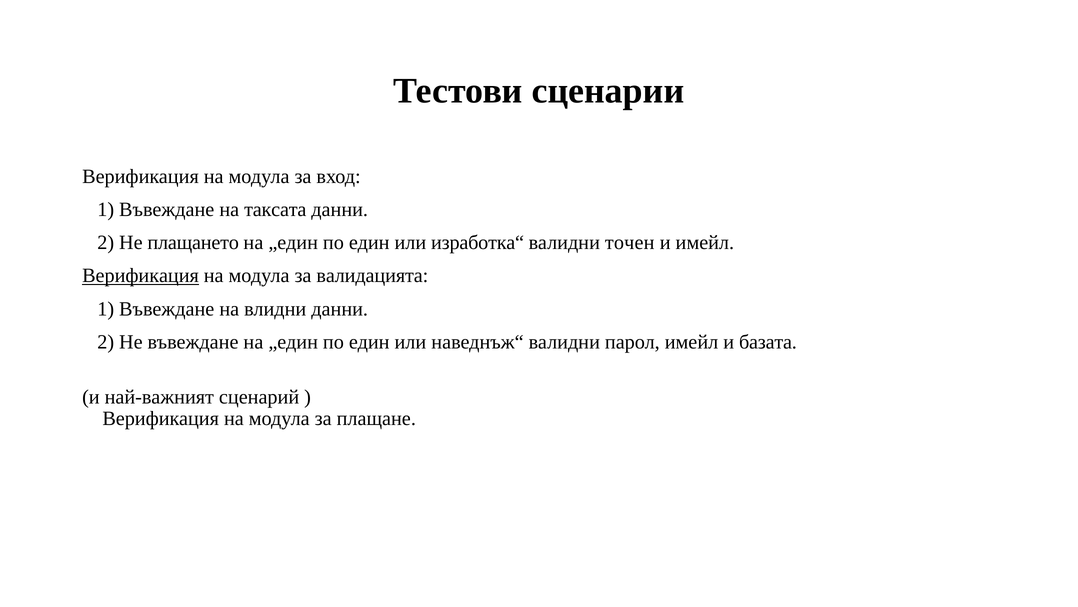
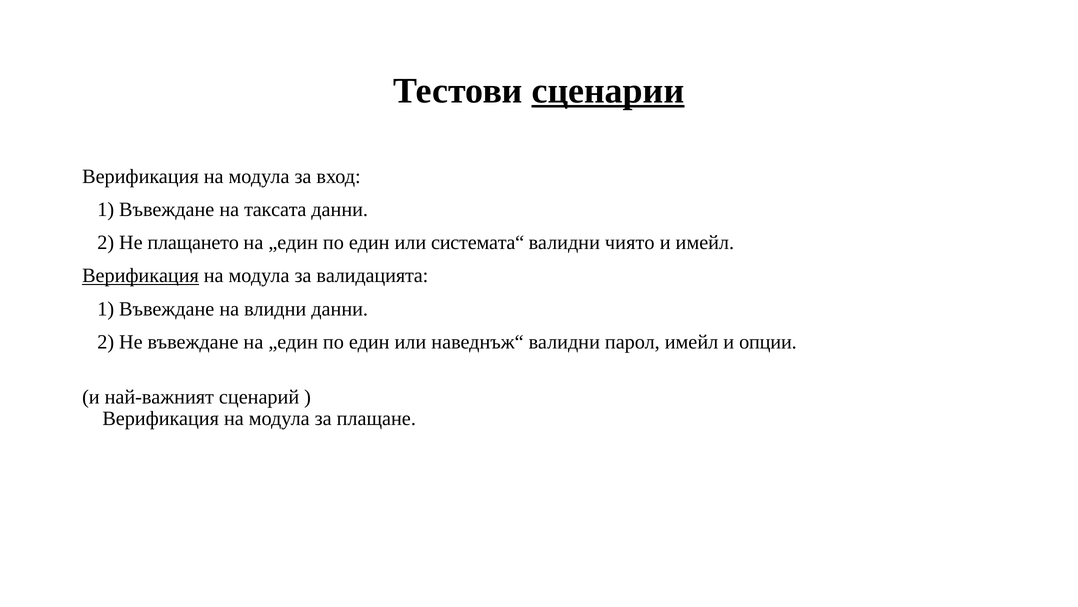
сценарии underline: none -> present (608, 91)
изработка“: изработка“ -> системата“ (478, 242)
точен: точен -> чиято (630, 242)
базата: базата -> опции (768, 342)
